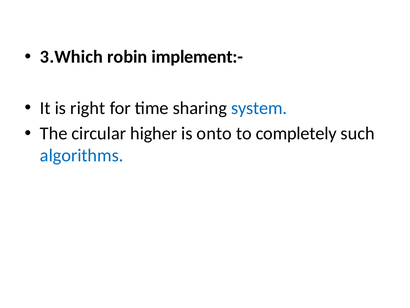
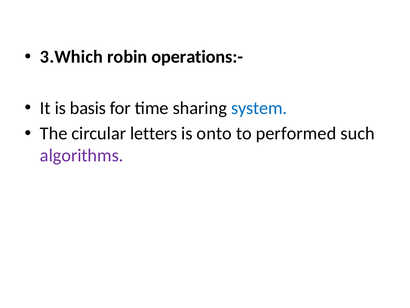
implement:-: implement:- -> operations:- (197, 57)
right: right -> basis (88, 108)
higher: higher -> letters (154, 133)
completely: completely -> performed (296, 133)
algorithms colour: blue -> purple (82, 155)
